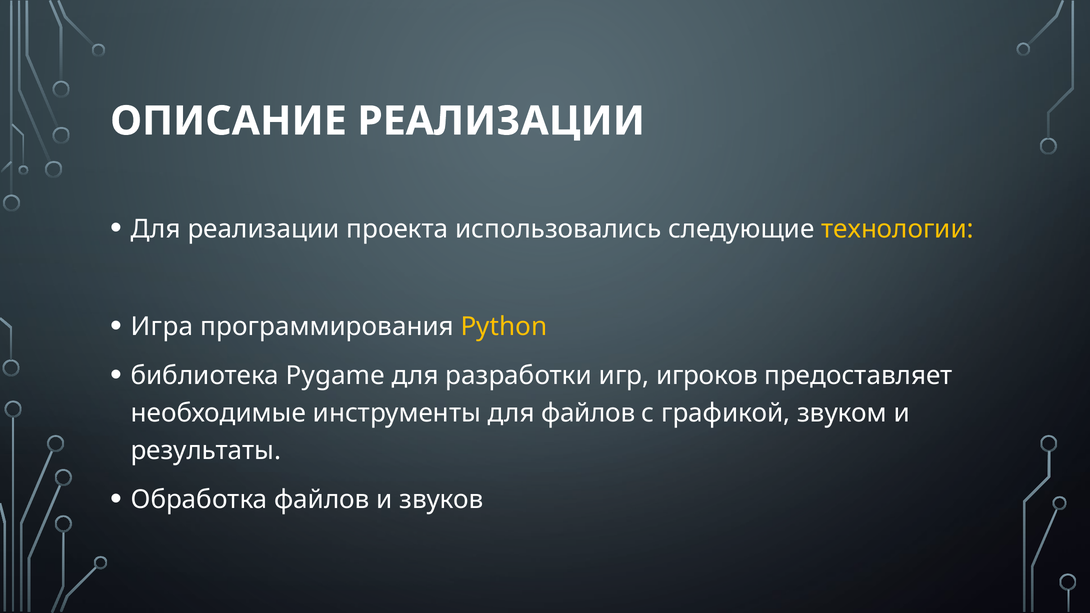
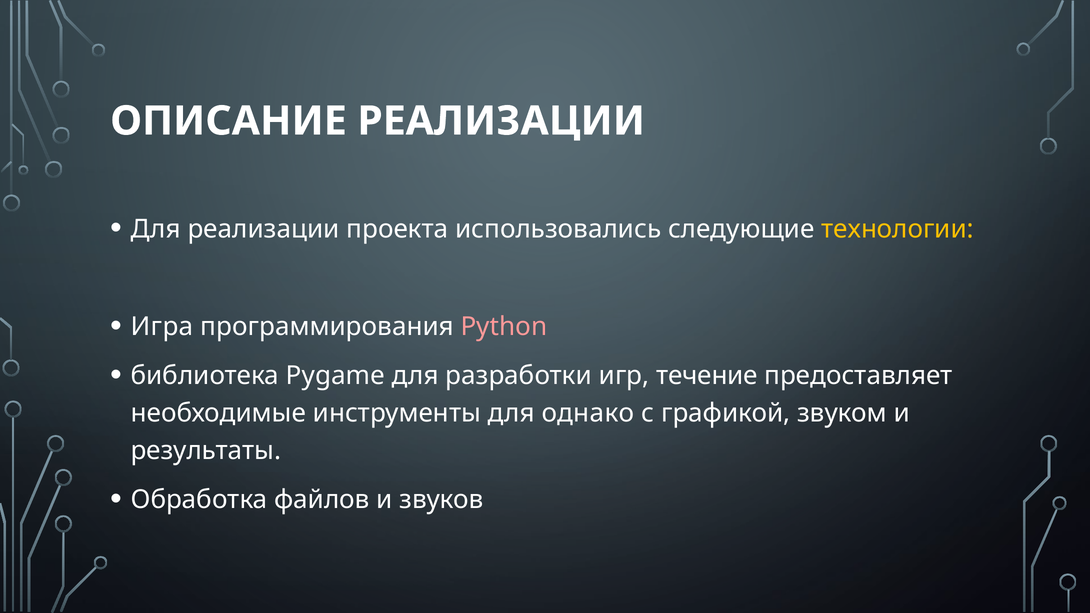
Python colour: yellow -> pink (504, 327)
игроков: игроков -> течение (707, 376)
для файлов: файлов -> однако (588, 413)
